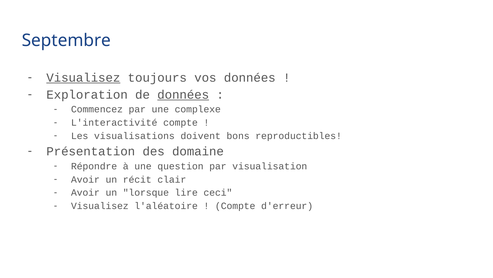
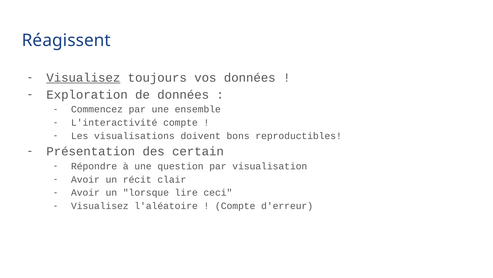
Septembre: Septembre -> Réagissent (66, 40)
données underline: present -> none (183, 95)
complexe: complexe -> ensemble (198, 109)
domaine: domaine -> certain (198, 151)
